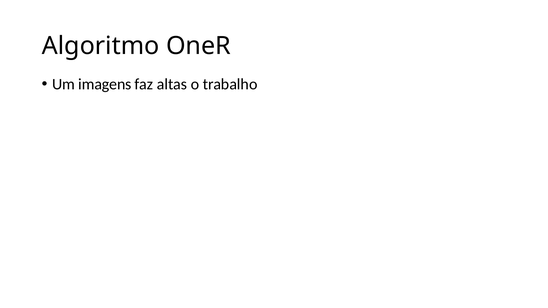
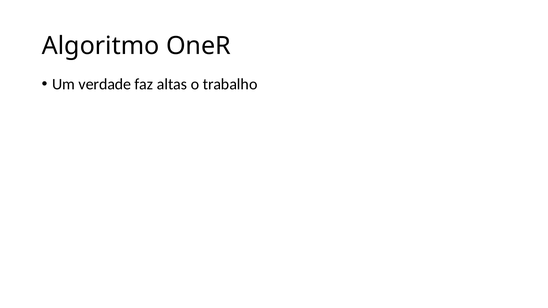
imagens: imagens -> verdade (105, 84)
